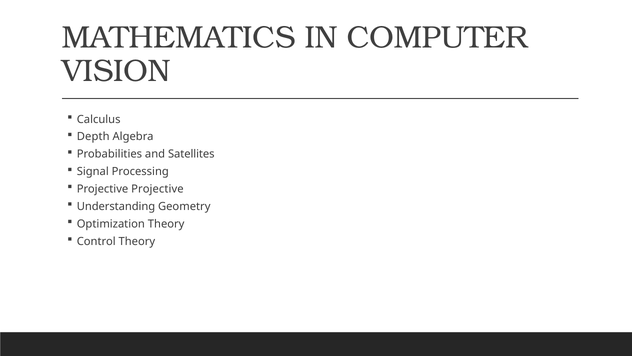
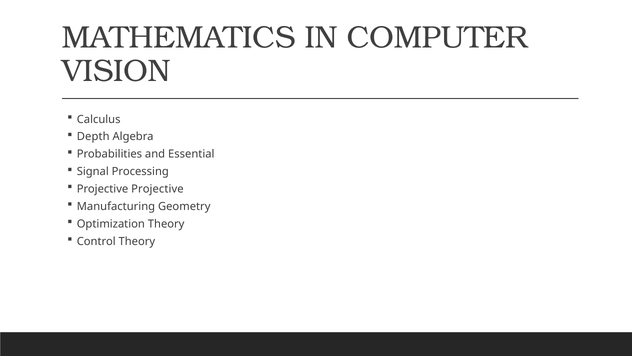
Satellites: Satellites -> Essential (191, 154)
Understanding: Understanding -> Manufacturing (116, 206)
